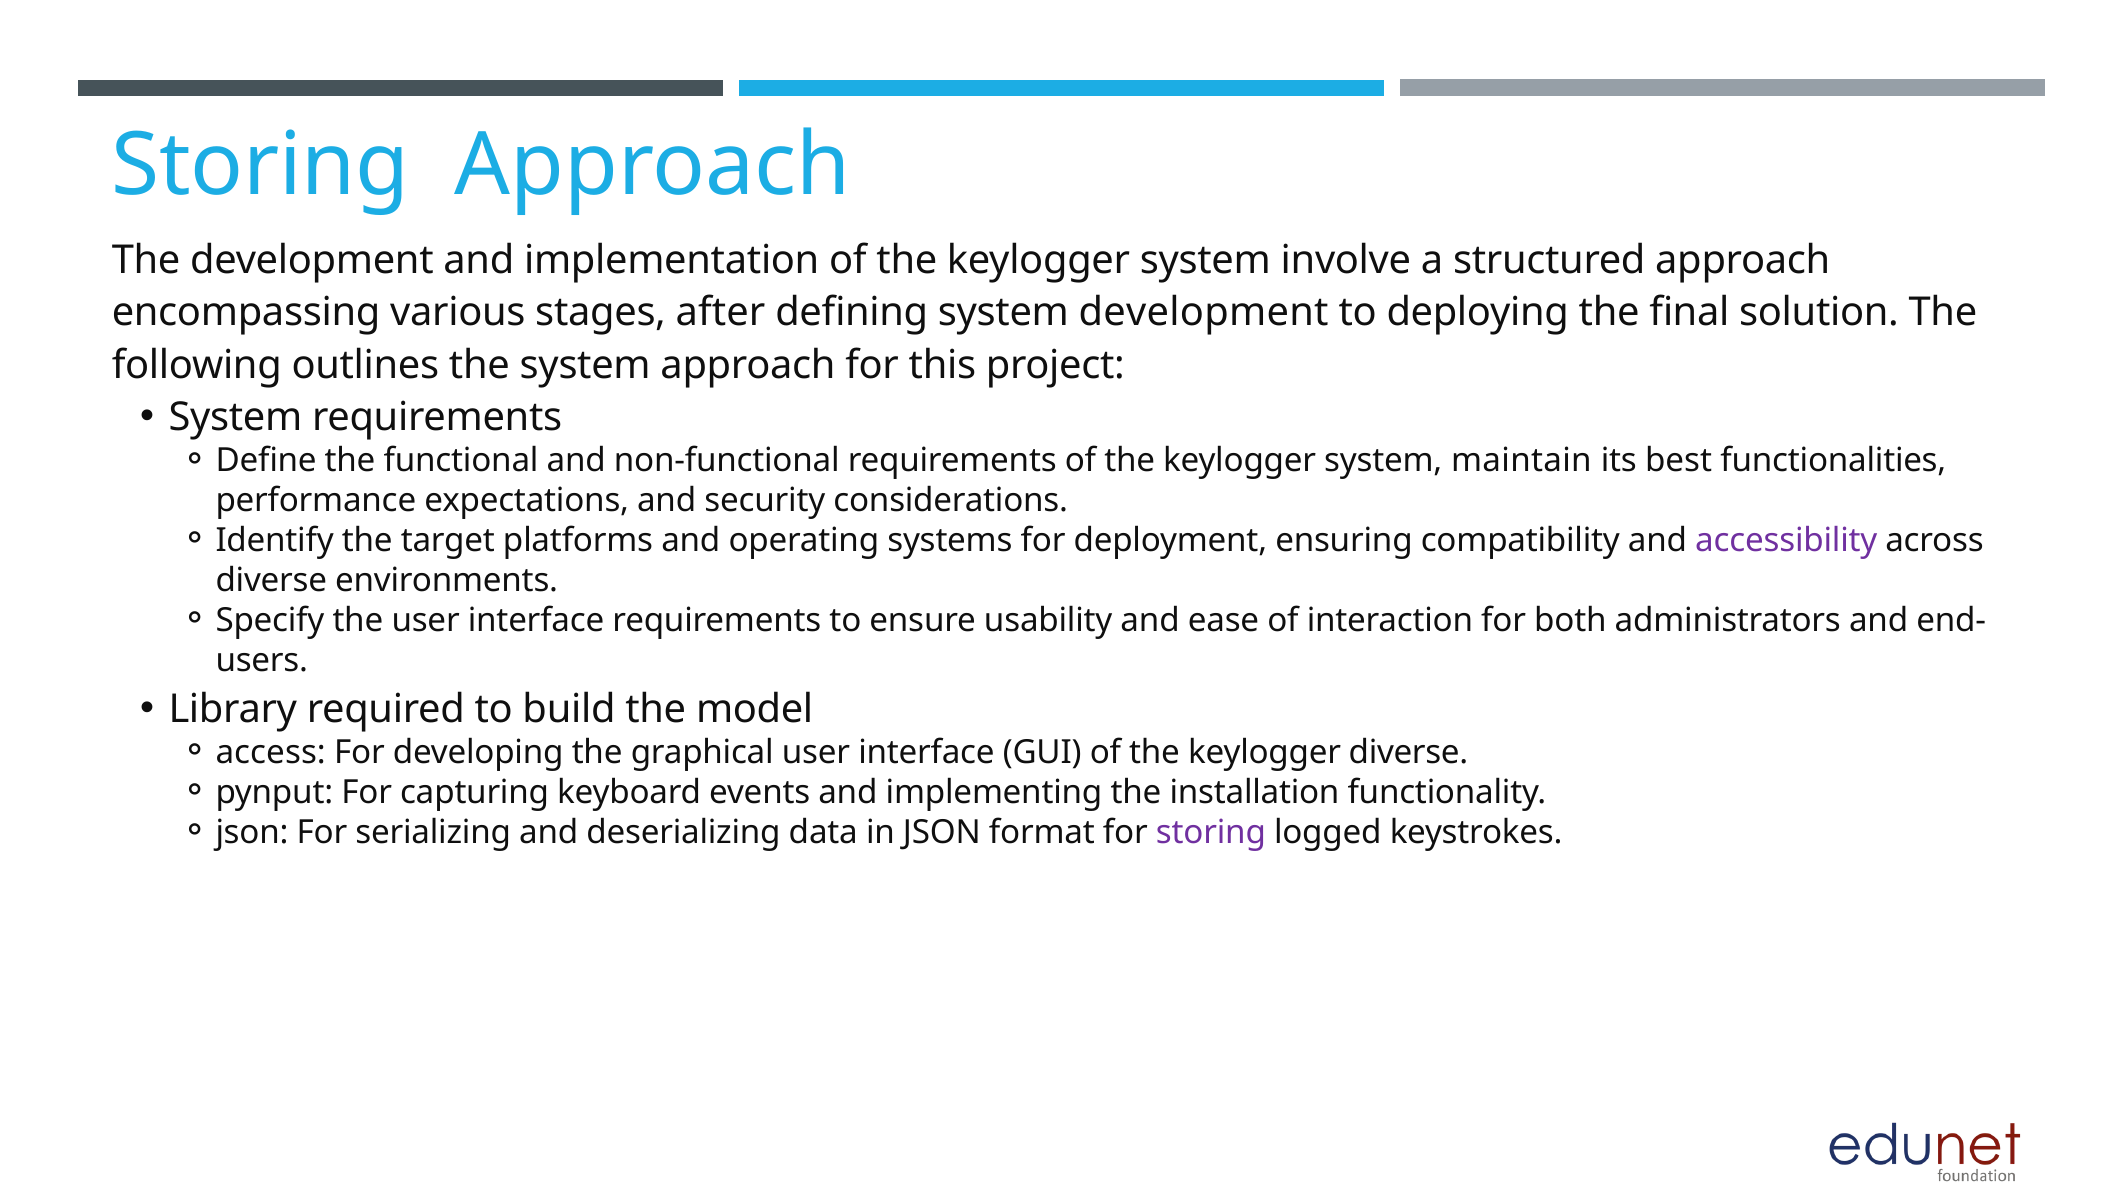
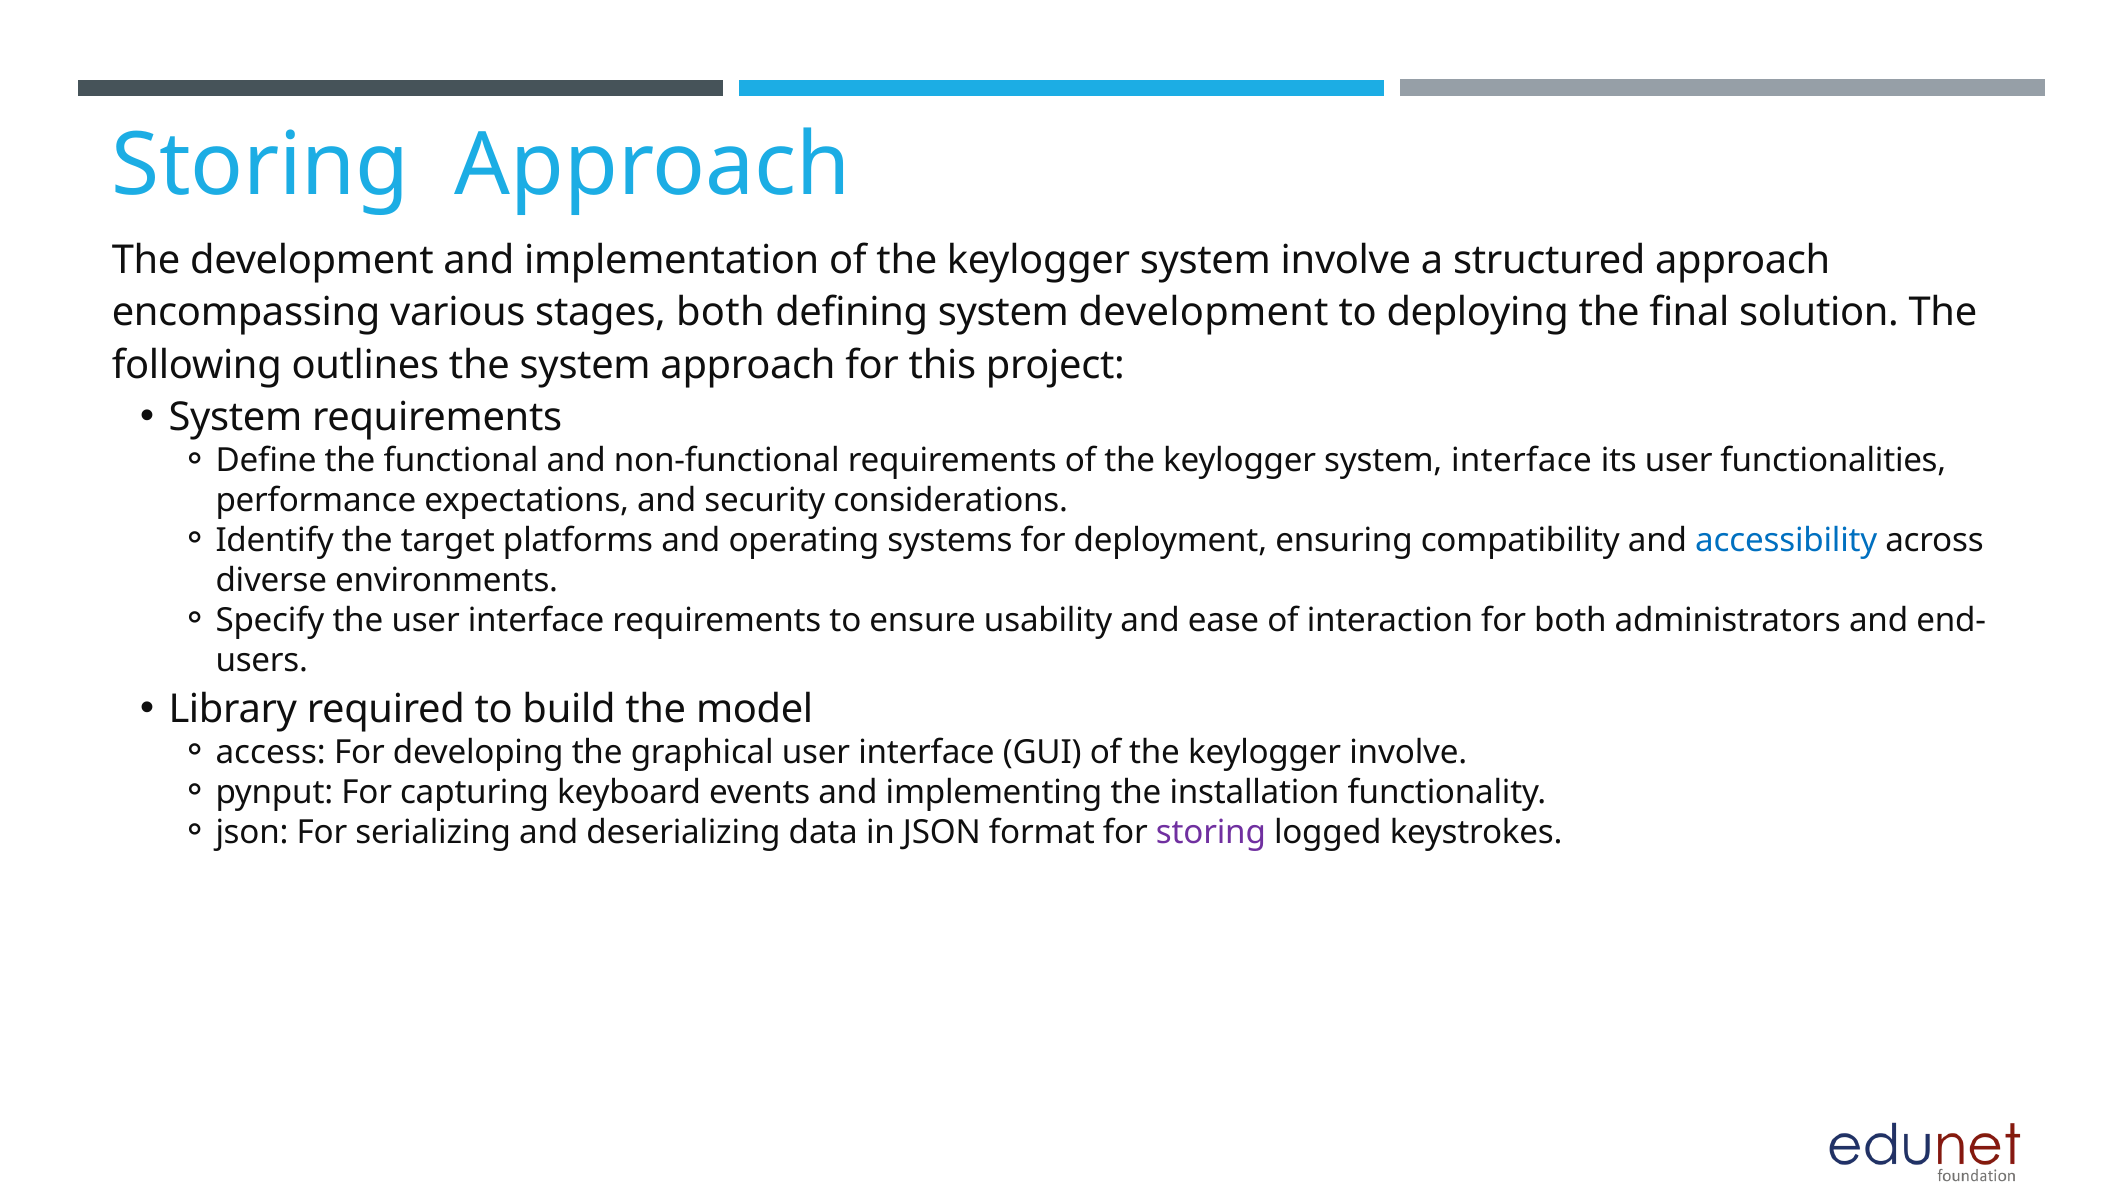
stages after: after -> both (720, 313)
system maintain: maintain -> interface (1521, 461)
its best: best -> user (1679, 461)
accessibility colour: purple -> blue (1786, 541)
keylogger diverse: diverse -> involve (1408, 753)
